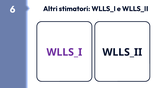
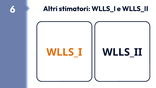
WLLS_I colour: purple -> orange (64, 52)
